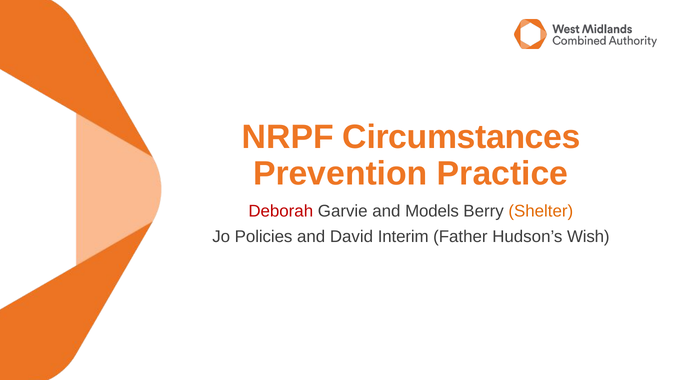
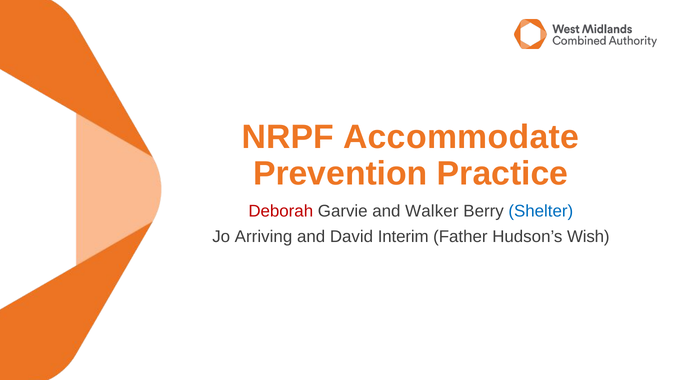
Circumstances: Circumstances -> Accommodate (461, 137)
Models: Models -> Walker (432, 211)
Shelter colour: orange -> blue (541, 211)
Policies: Policies -> Arriving (264, 237)
